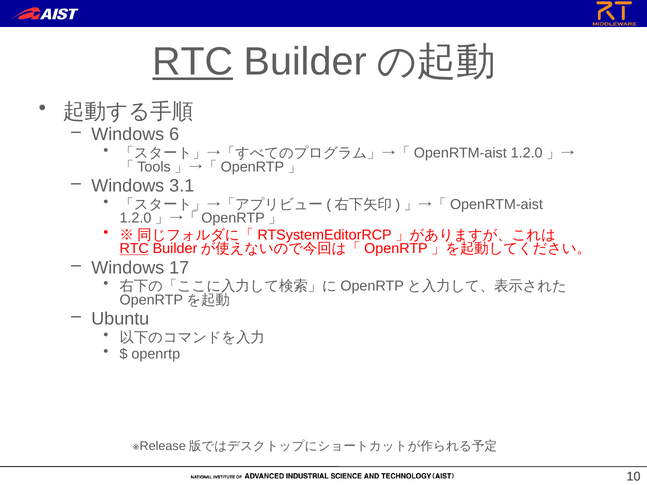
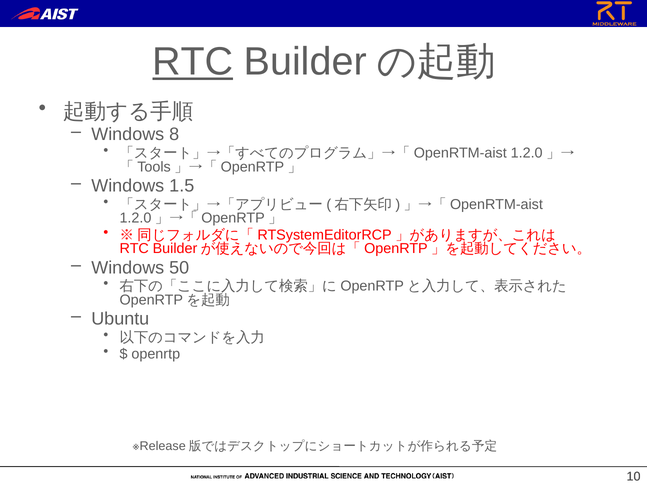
6: 6 -> 8 (174, 135)
3.1: 3.1 -> 1.5 (182, 186)
RTC underline: present -> none (134, 249)
17: 17 -> 50 (179, 268)
